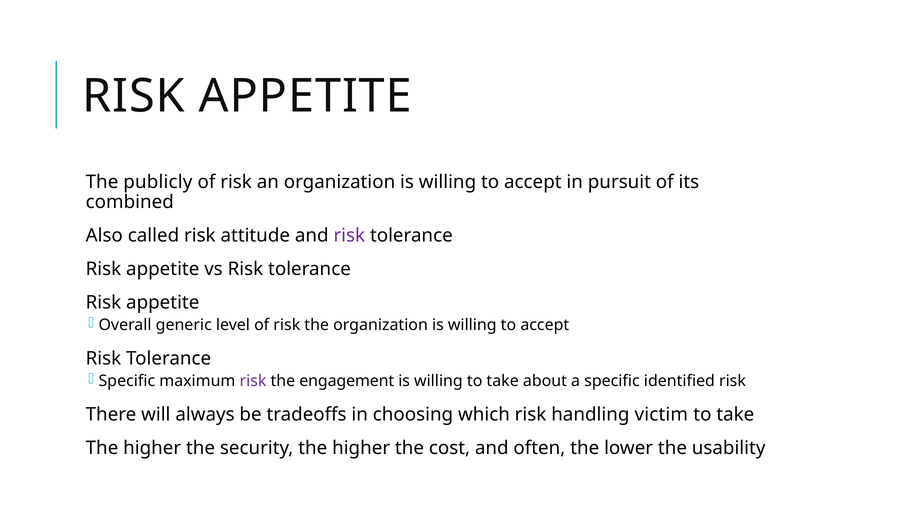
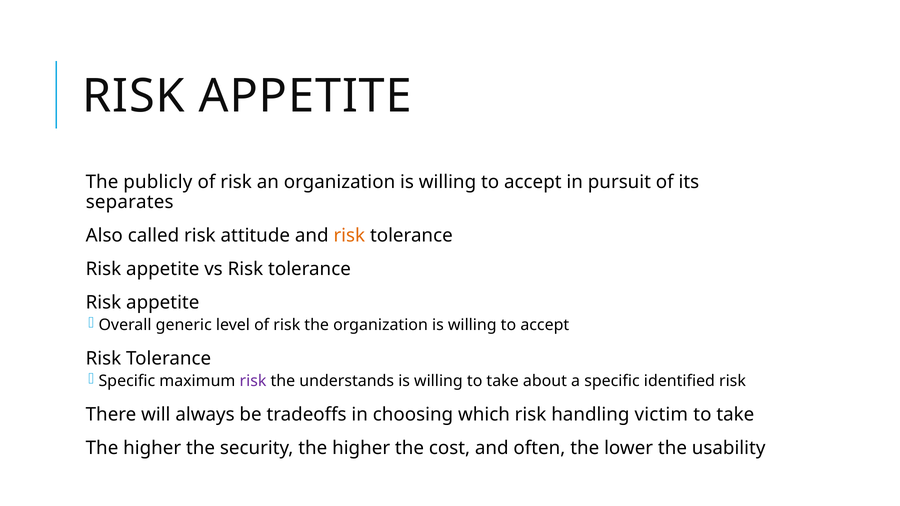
combined: combined -> separates (130, 202)
risk colour: purple -> orange (349, 236)
engagement: engagement -> understands (347, 381)
